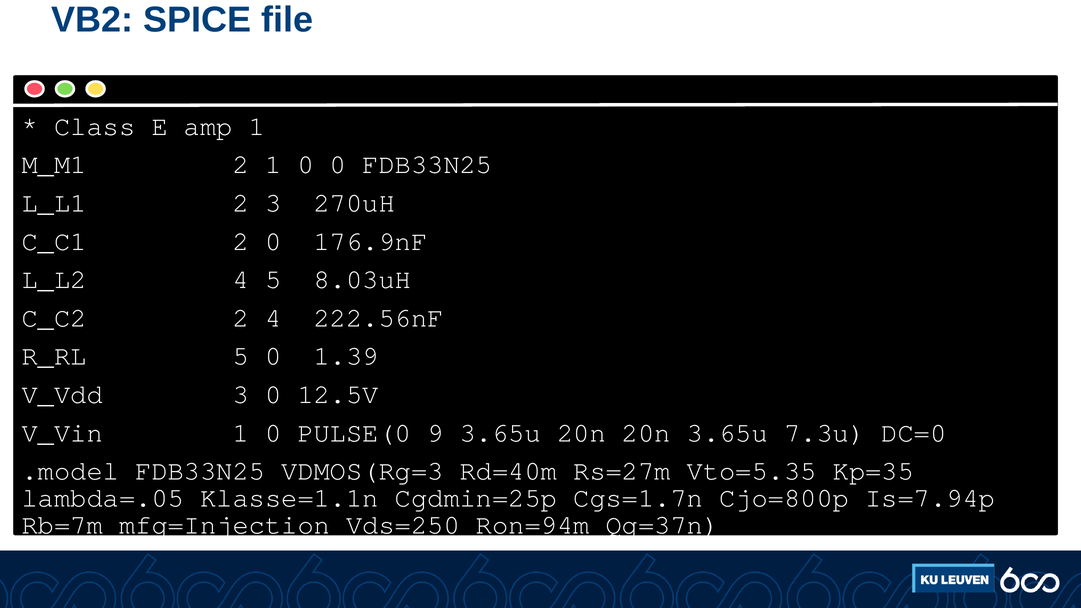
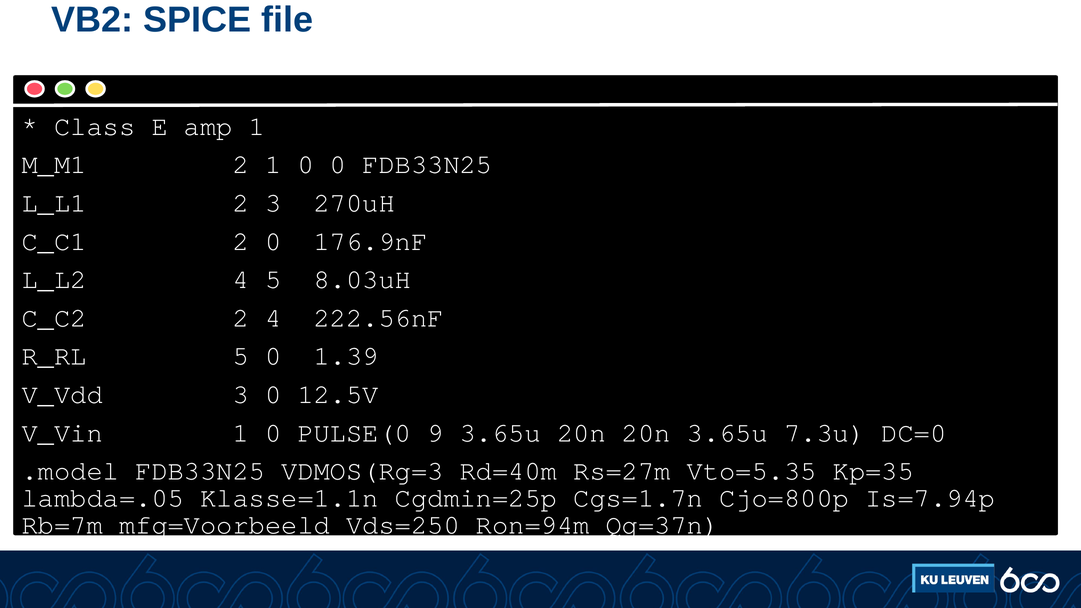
mfg=Injection: mfg=Injection -> mfg=Voorbeeld (225, 525)
